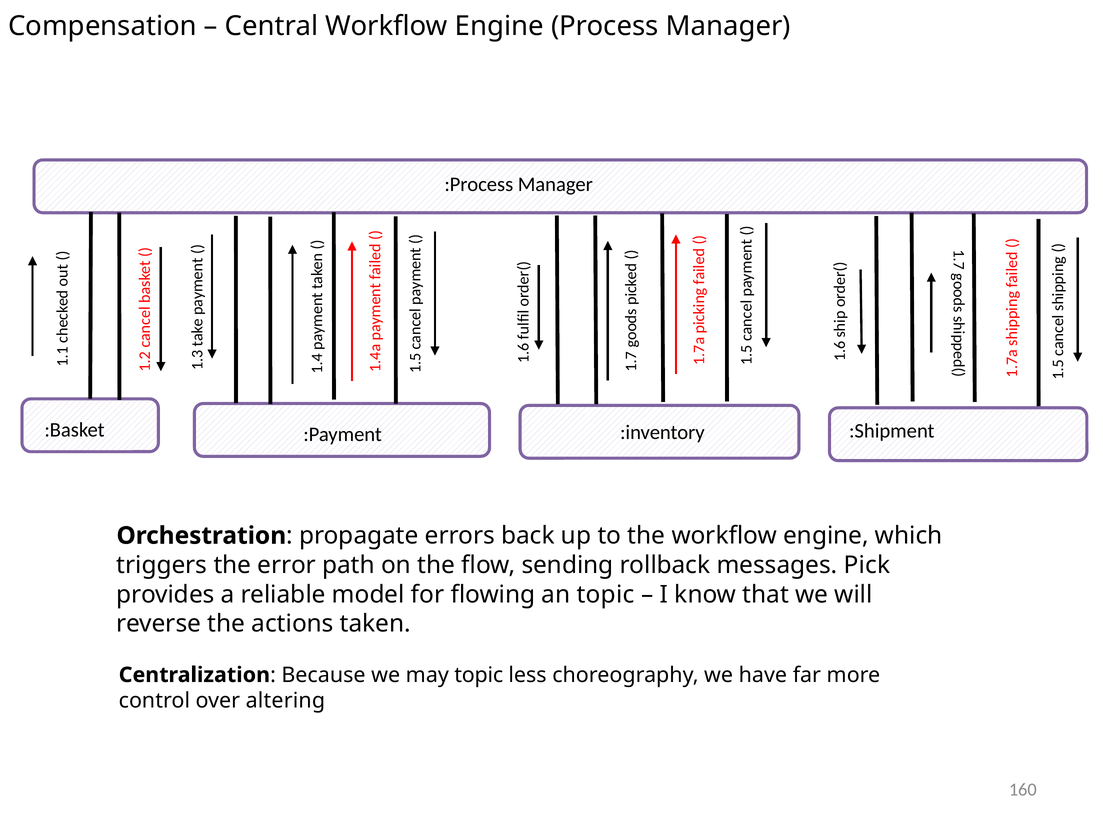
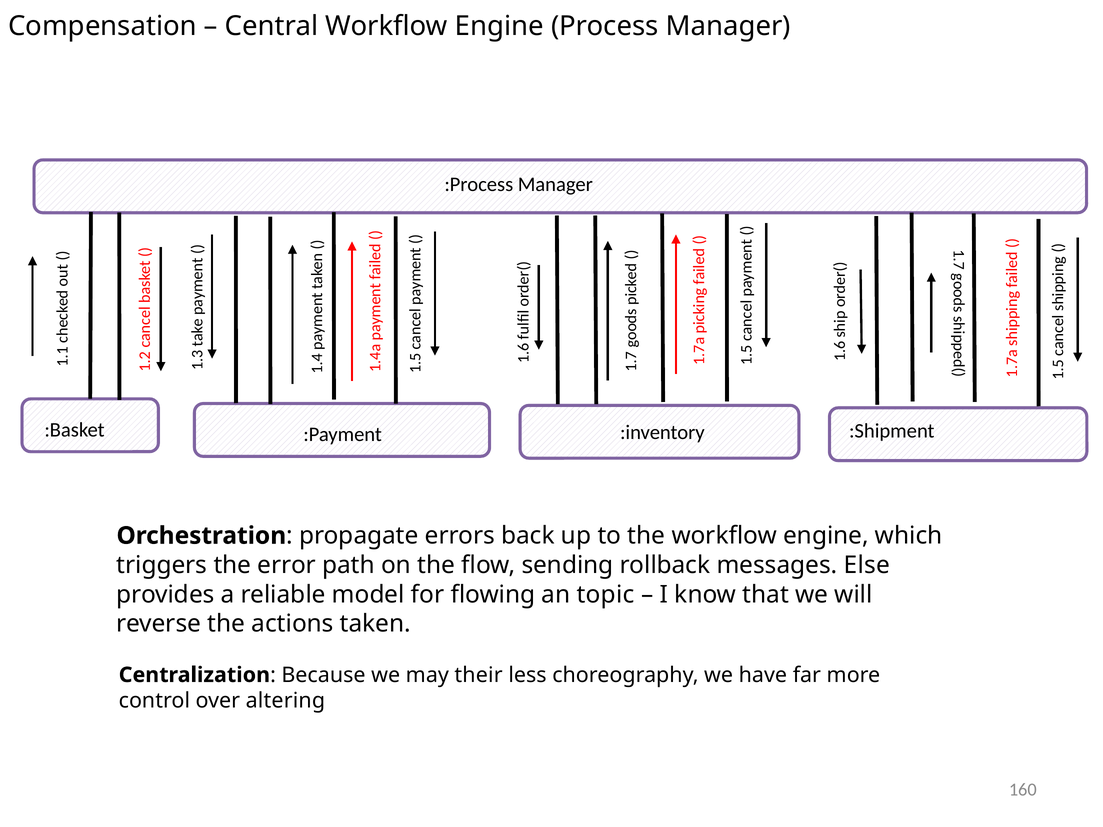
Pick: Pick -> Else (867, 565)
may topic: topic -> their (479, 675)
